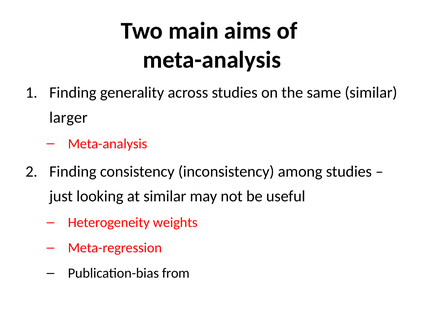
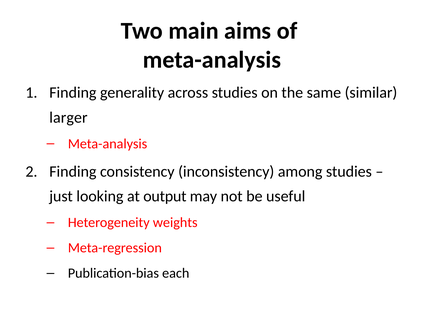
at similar: similar -> output (165, 196)
from: from -> each (176, 273)
